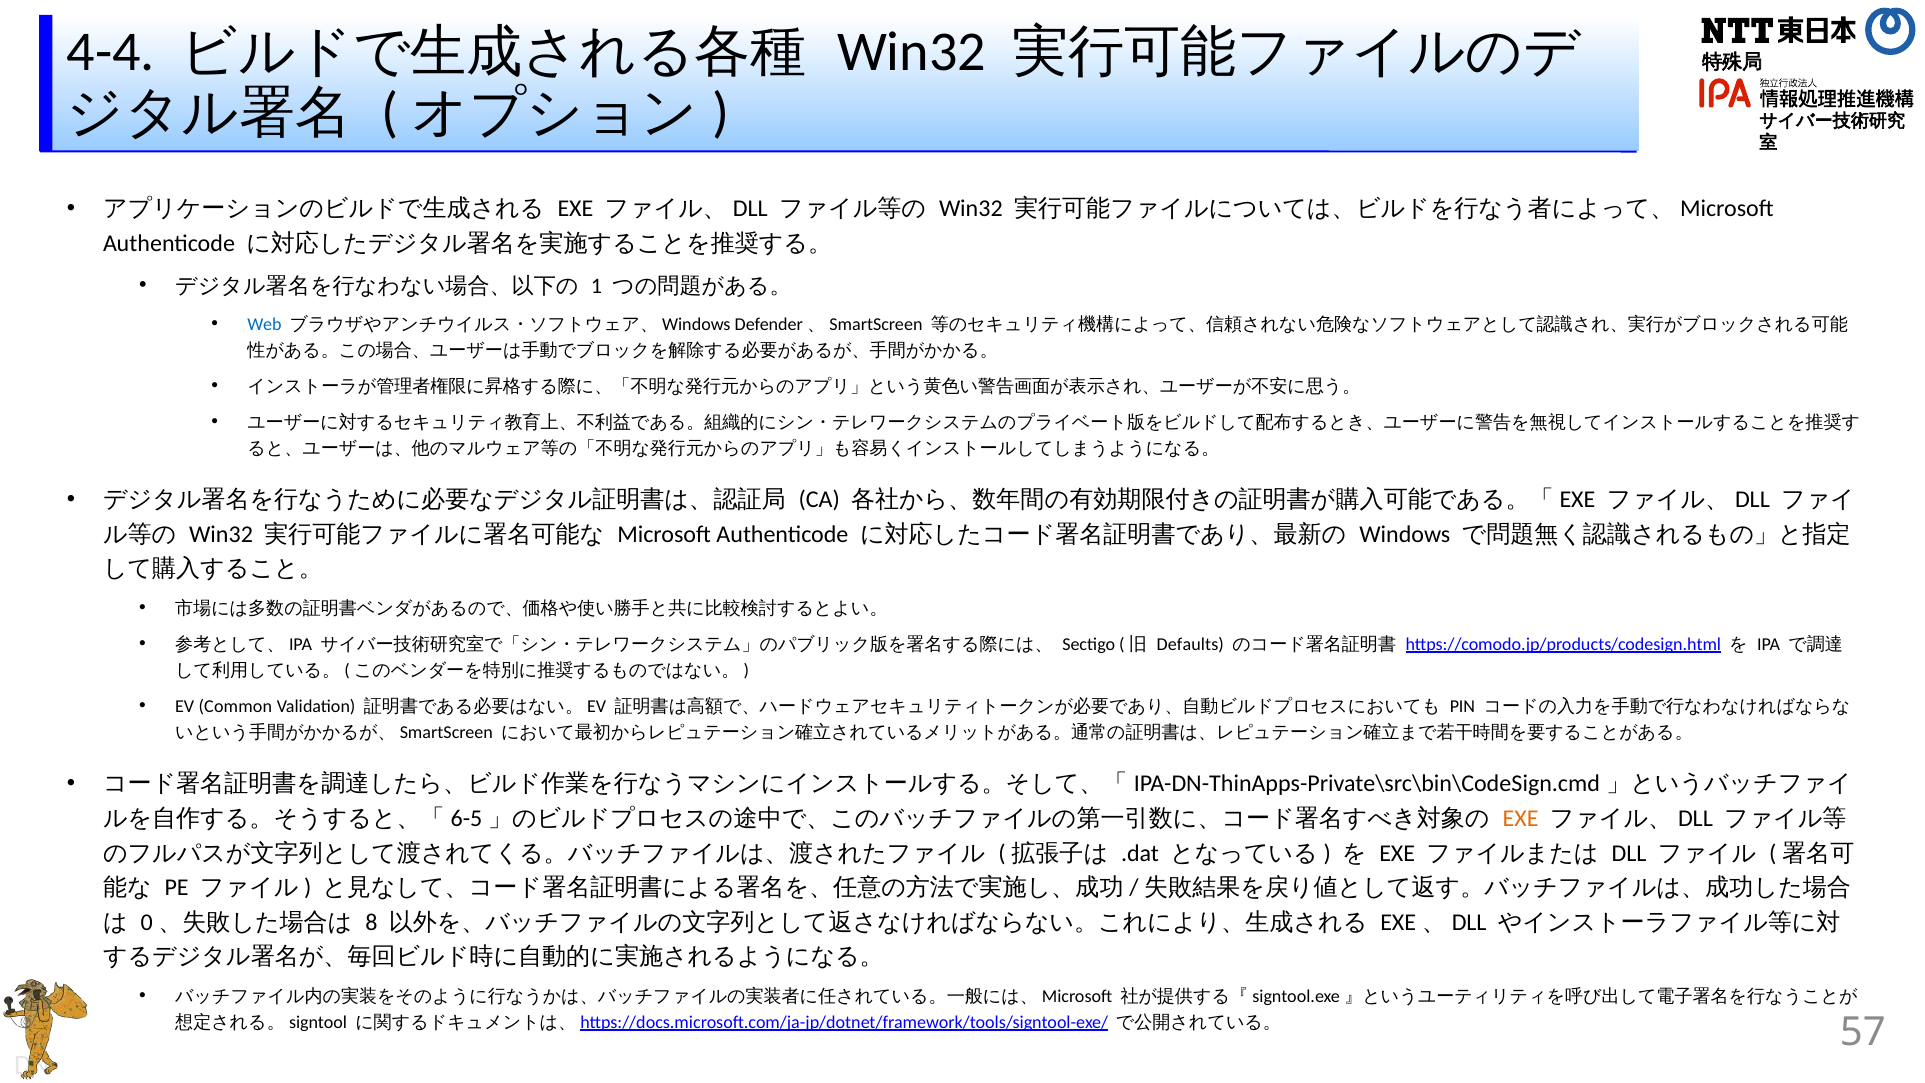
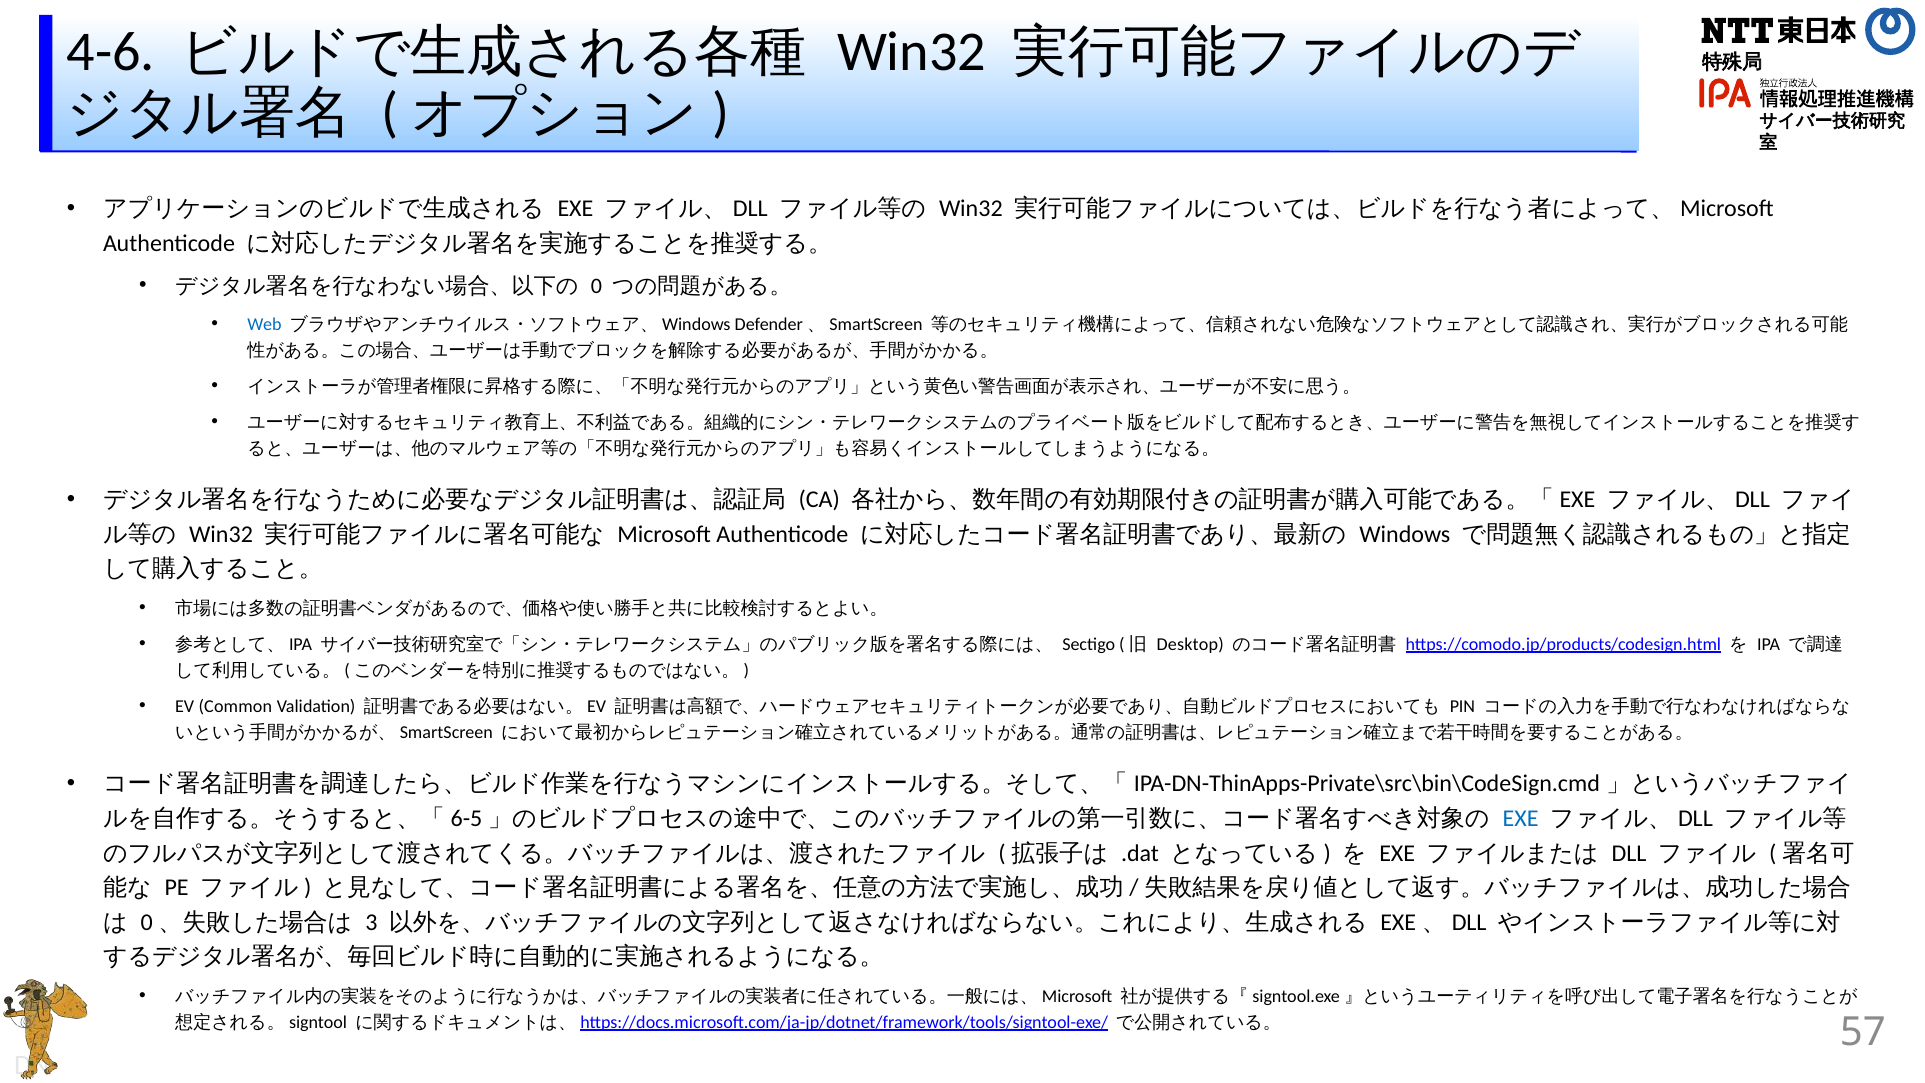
4-4: 4-4 -> 4-6 (111, 52)
1: 1 -> 0 (596, 286)
Defaults: Defaults -> Desktop (1190, 644)
EXE colour: orange -> blue (1521, 818)
8: 8 -> 3 (372, 922)
